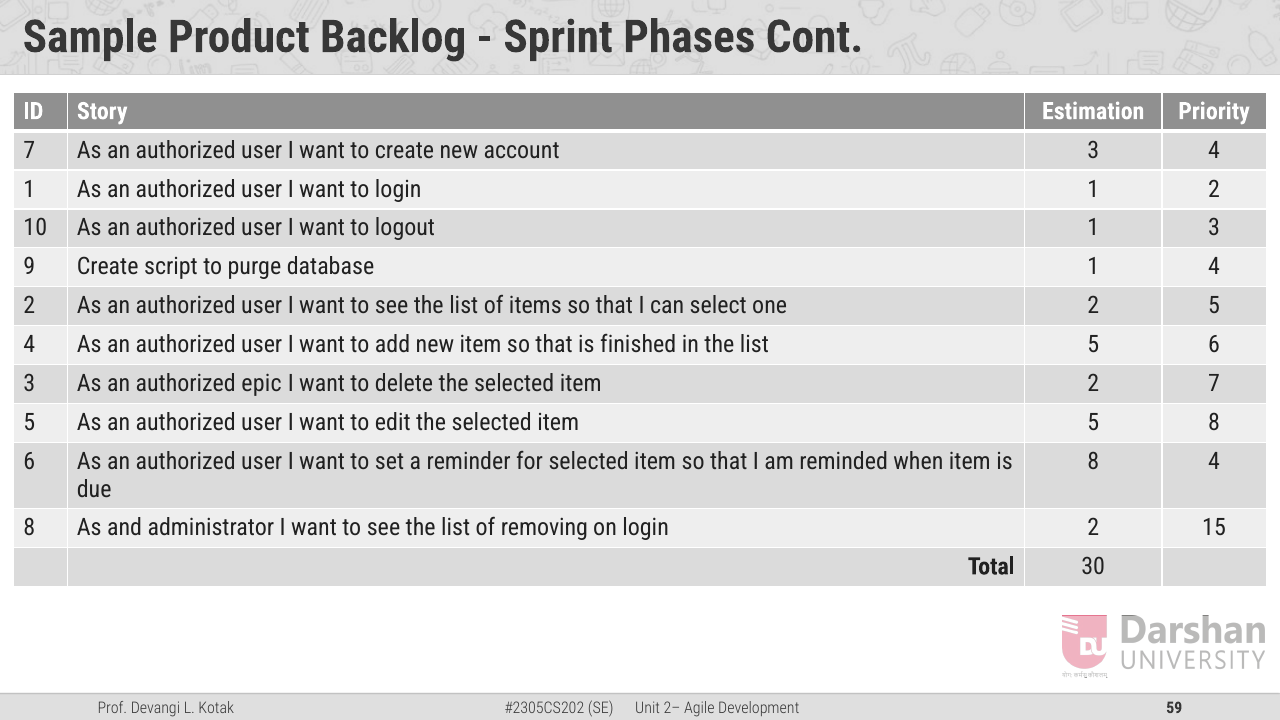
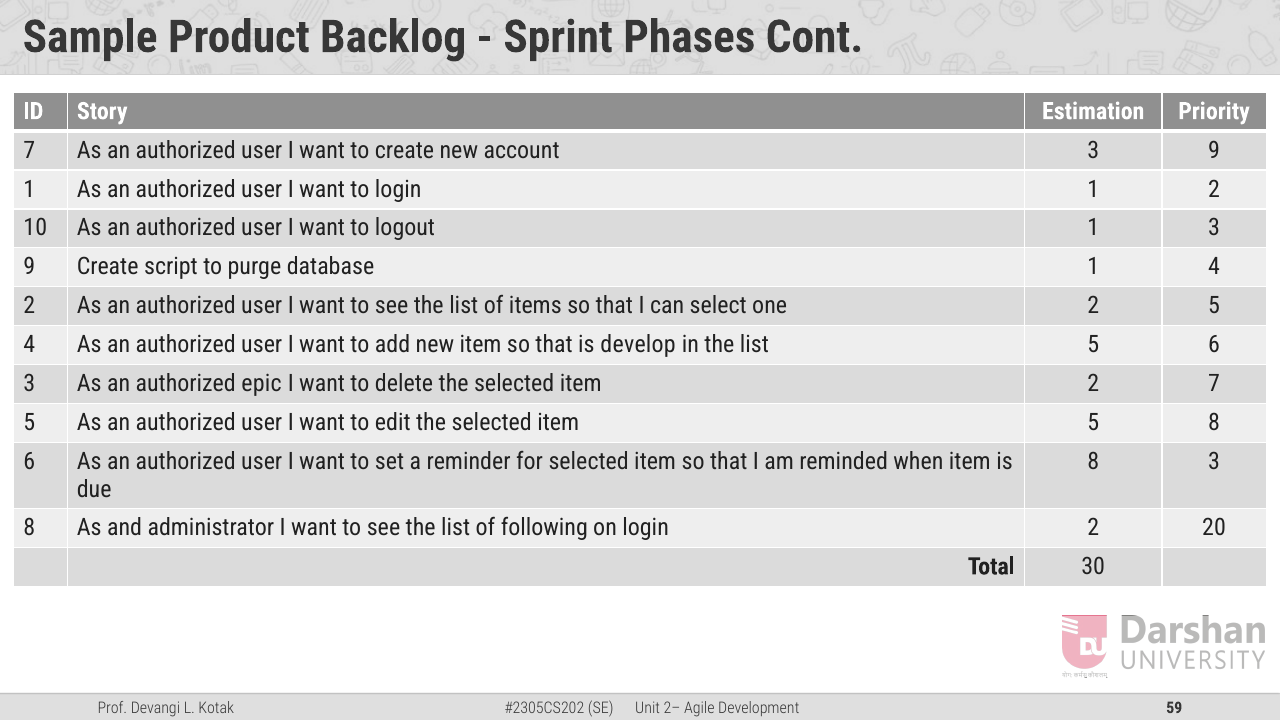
account 3 4: 4 -> 9 (1214, 150)
finished: finished -> develop (638, 345)
8 4: 4 -> 3 (1214, 462)
removing: removing -> following (544, 528)
15: 15 -> 20 (1214, 528)
